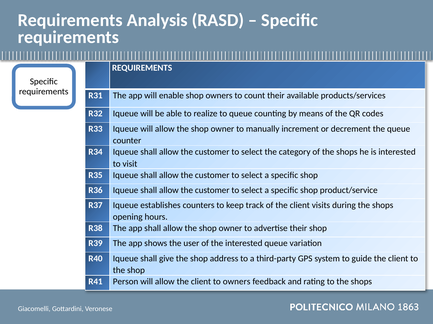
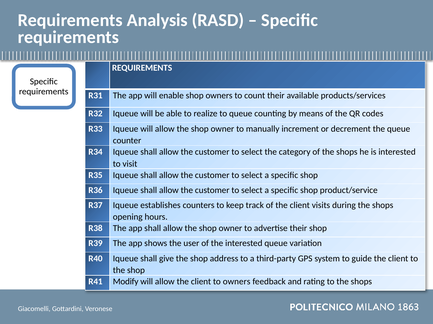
Person: Person -> Modify (126, 282)
